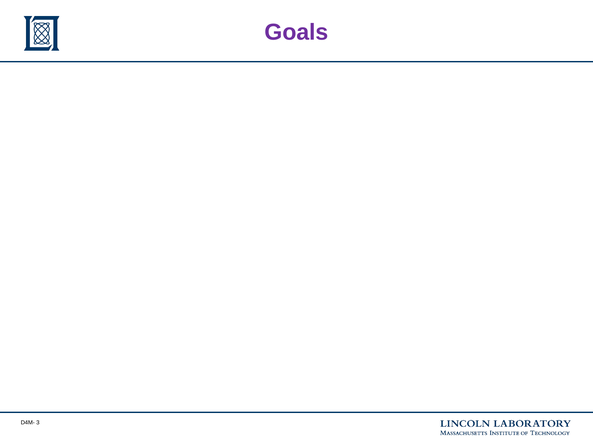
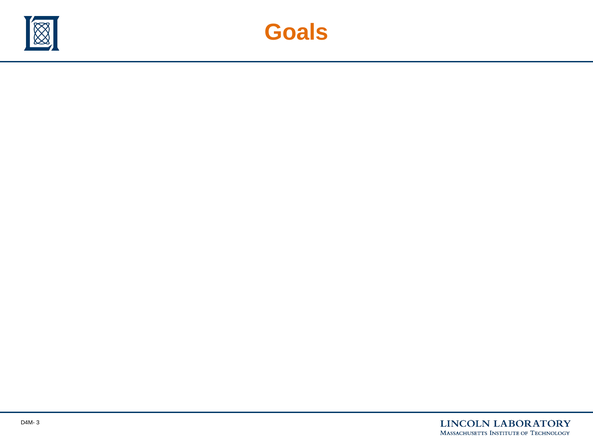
Goals colour: purple -> orange (296, 32)
